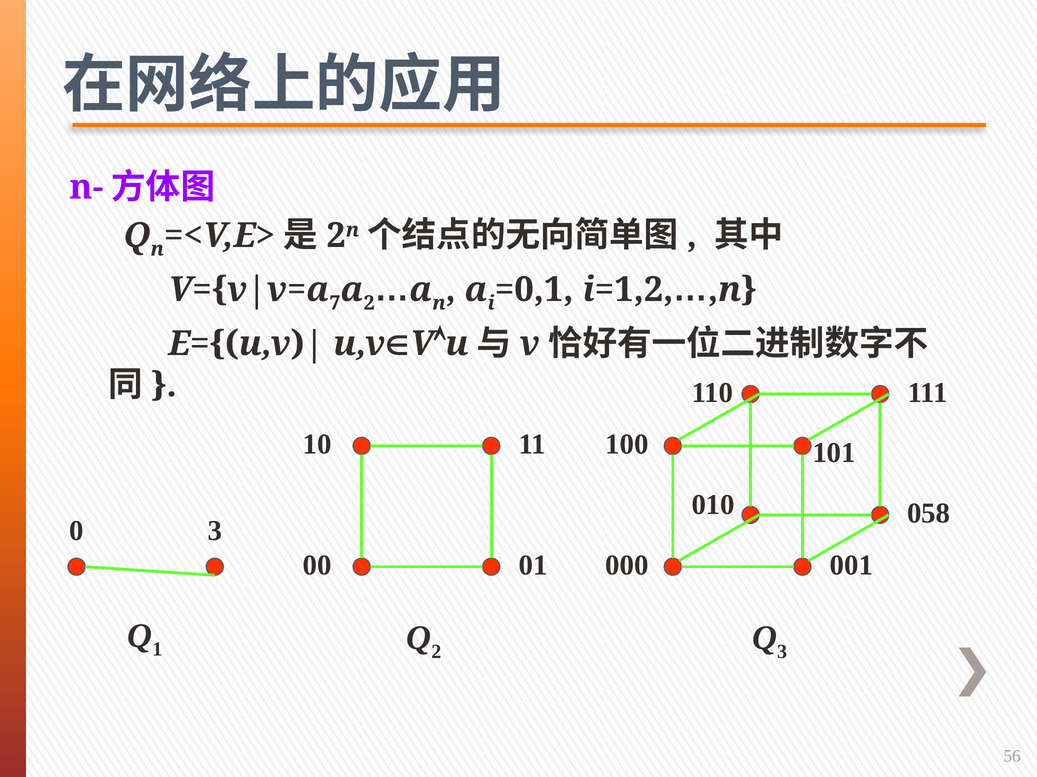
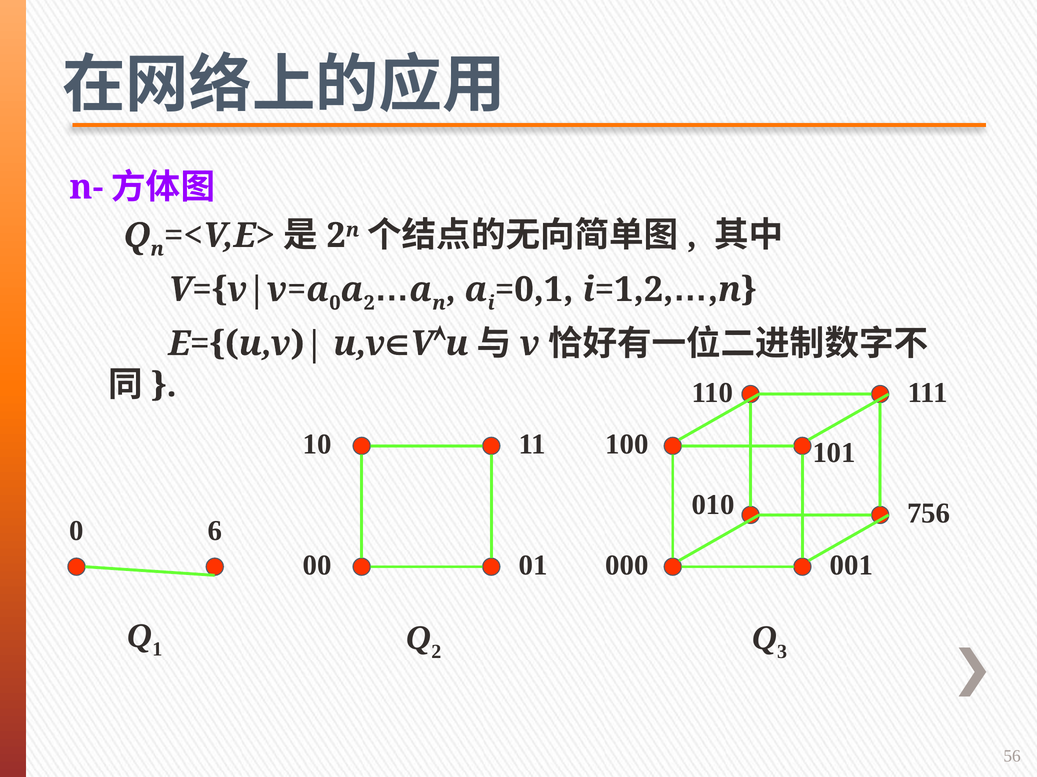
7: 7 -> 0 (335, 303)
058: 058 -> 756 (929, 514)
0 3: 3 -> 6 (215, 531)
